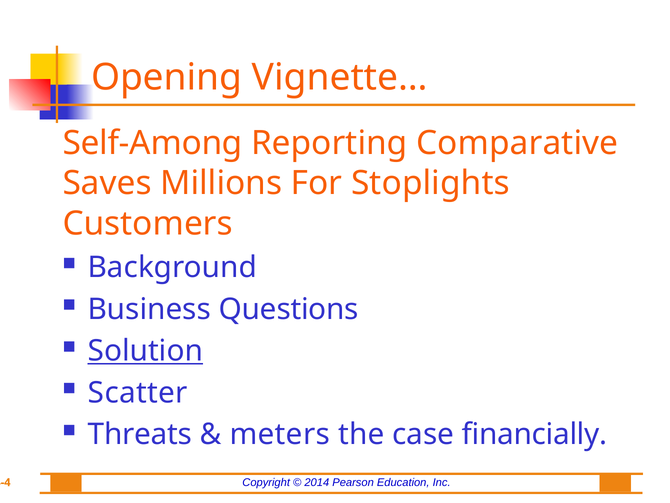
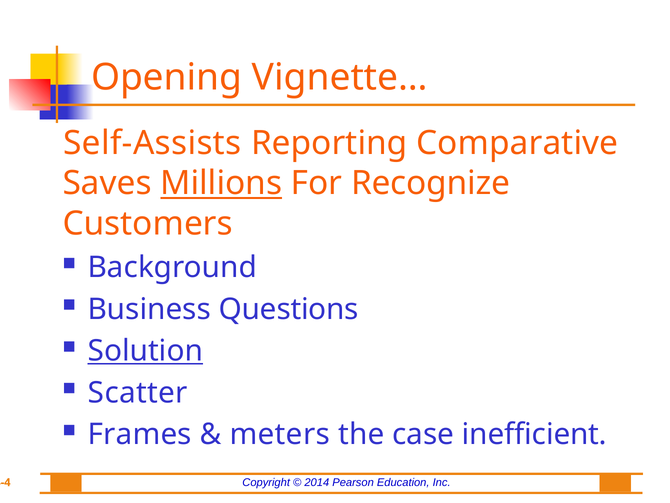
Self-Among: Self-Among -> Self-Assists (152, 143)
Millions underline: none -> present (221, 183)
Stoplights: Stoplights -> Recognize (431, 183)
Threats: Threats -> Frames (140, 434)
financially: financially -> inefficient (534, 434)
